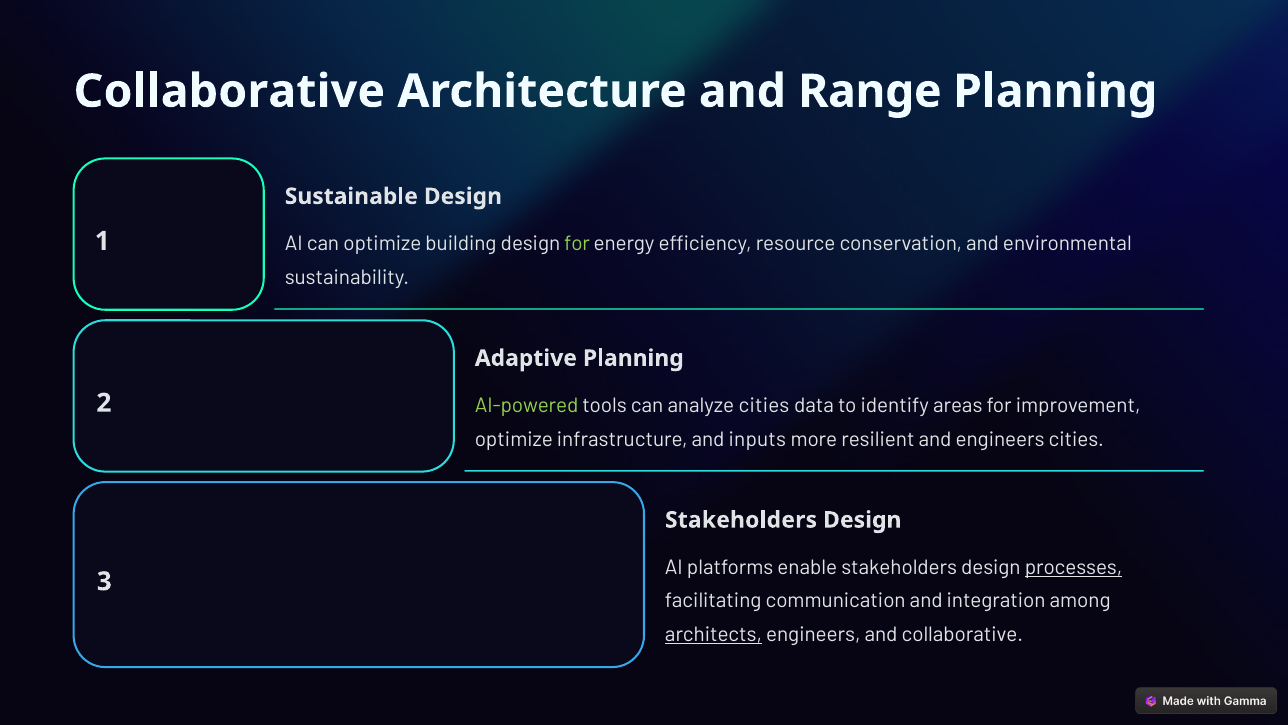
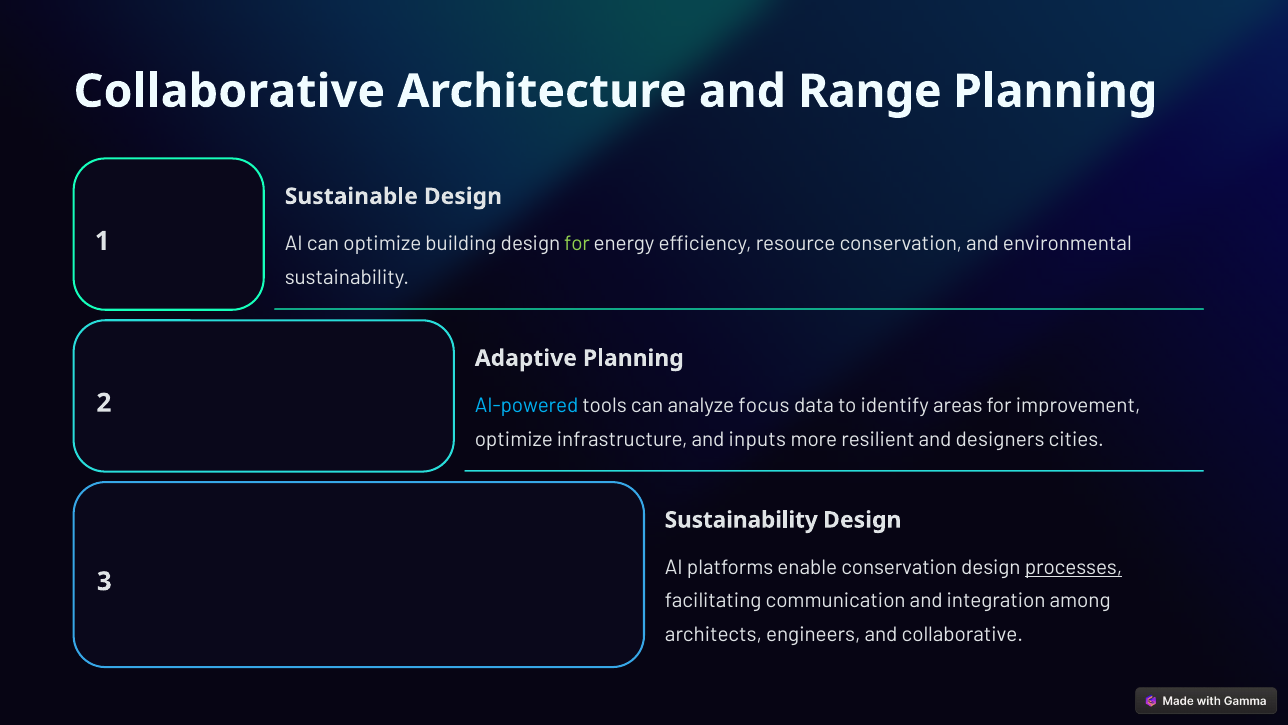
AI-powered colour: light green -> light blue (527, 405)
analyze cities: cities -> focus (764, 405)
and engineers: engineers -> designers (1000, 439)
Stakeholders: Stakeholders -> Sustainability (741, 520)
enable stakeholders: stakeholders -> conservation (899, 567)
architects underline: present -> none (714, 634)
